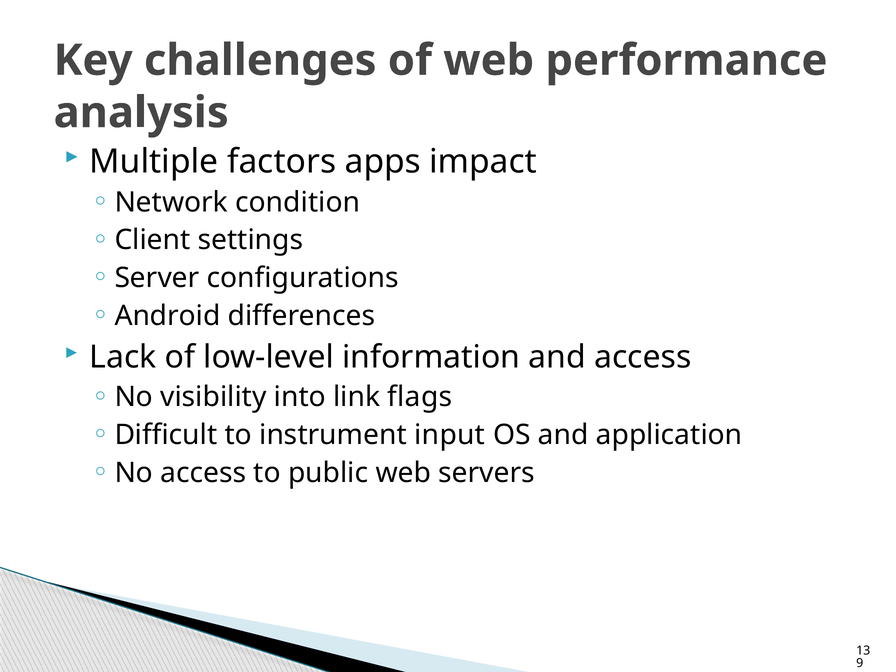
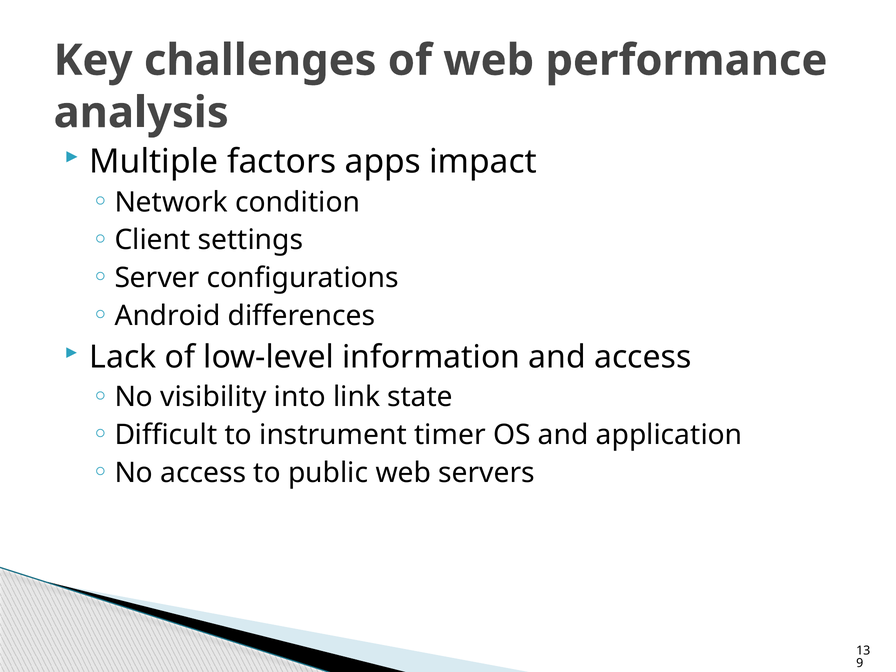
flags: flags -> state (420, 397)
input: input -> timer (450, 435)
